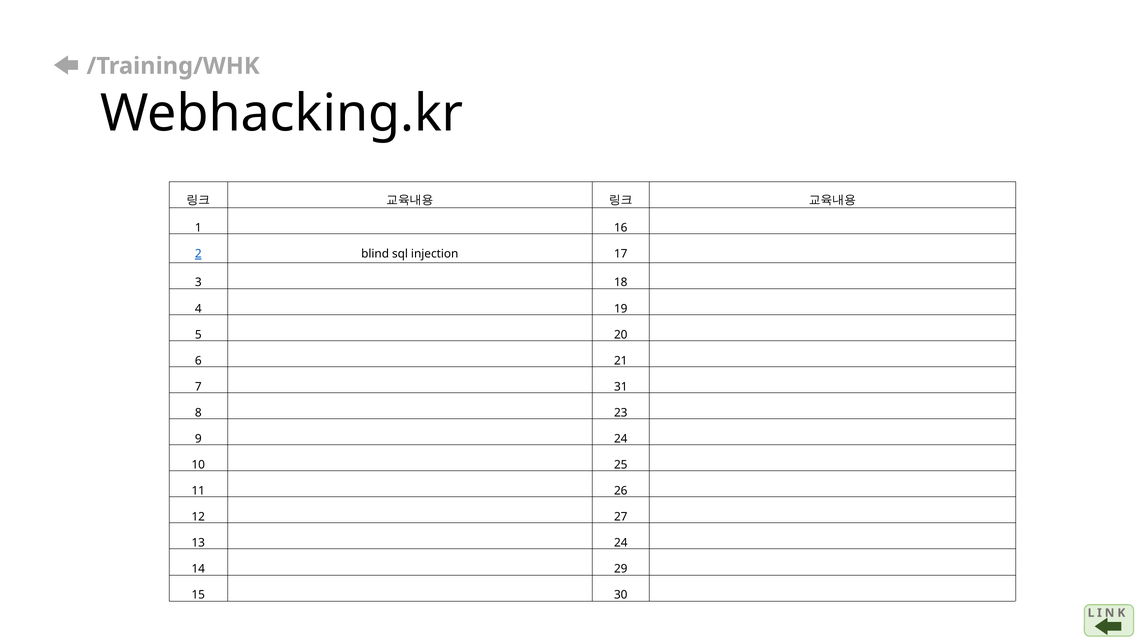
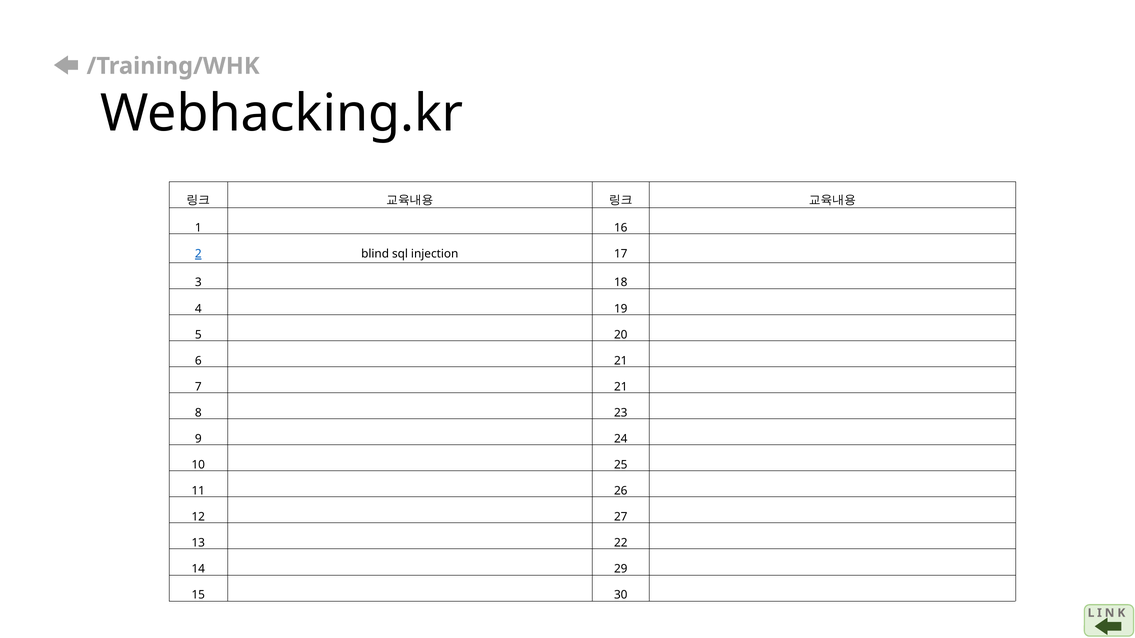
7 31: 31 -> 21 (621, 387)
13 24: 24 -> 22 (621, 543)
